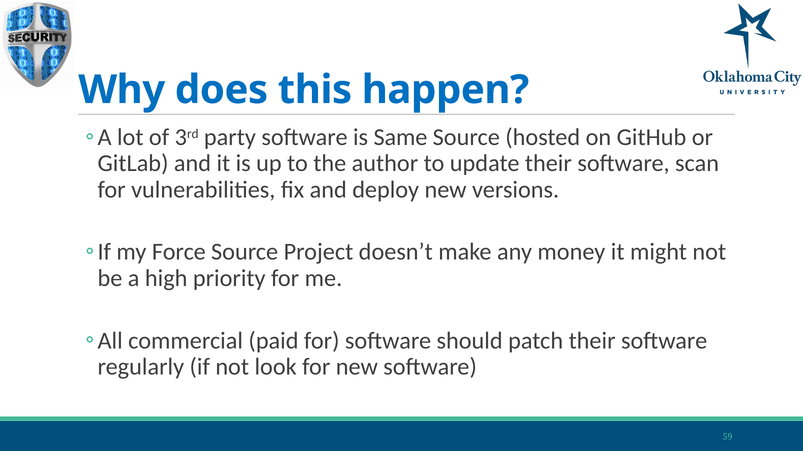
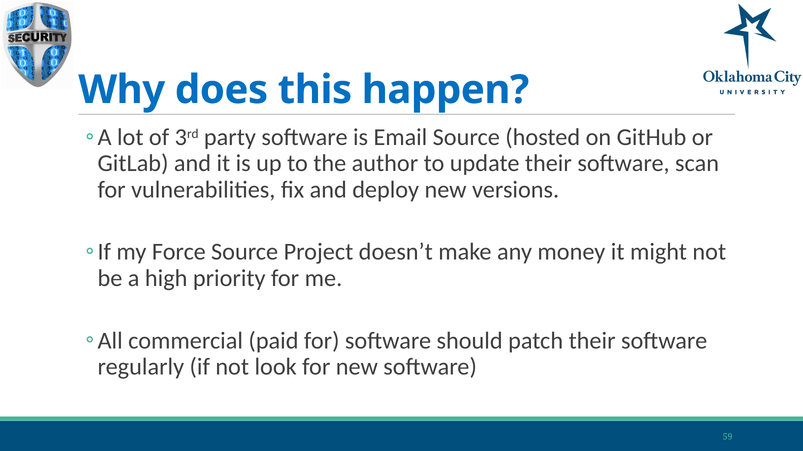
Same: Same -> Email (400, 138)
